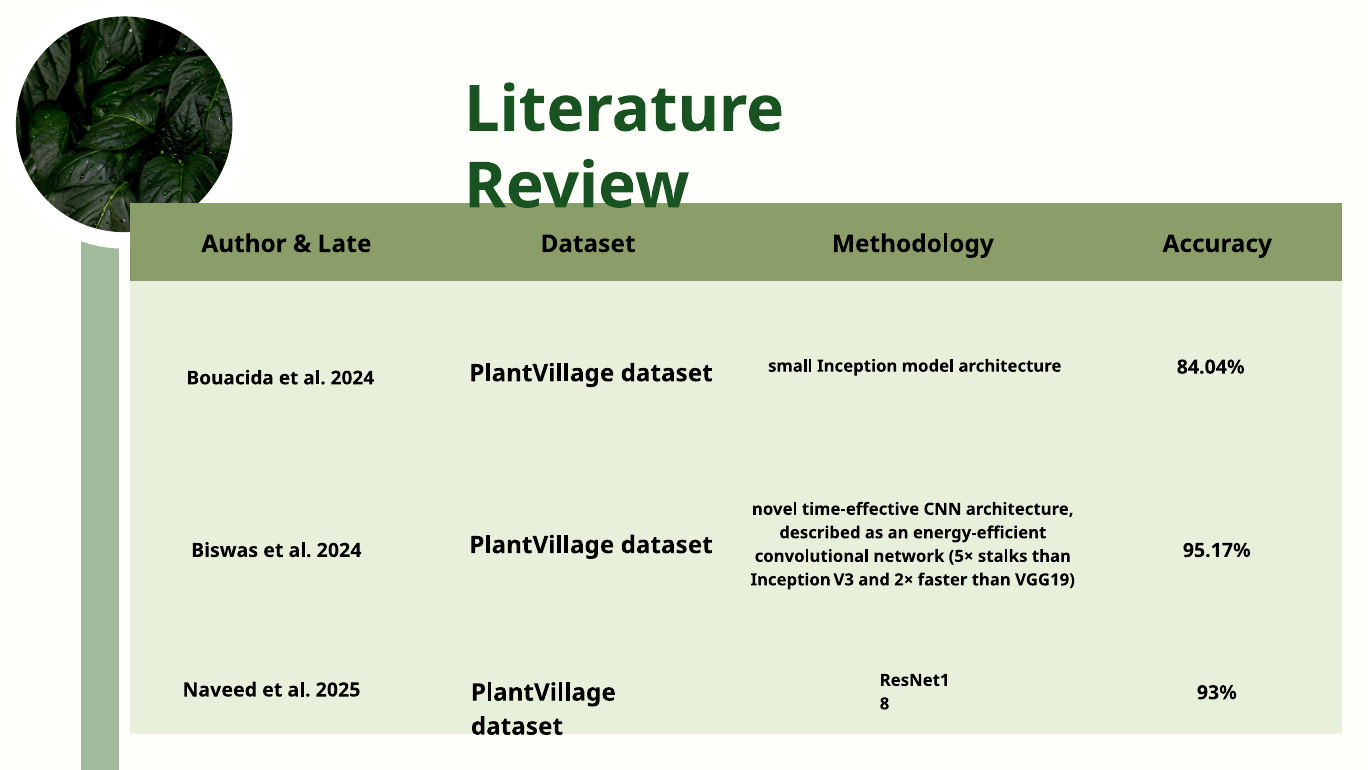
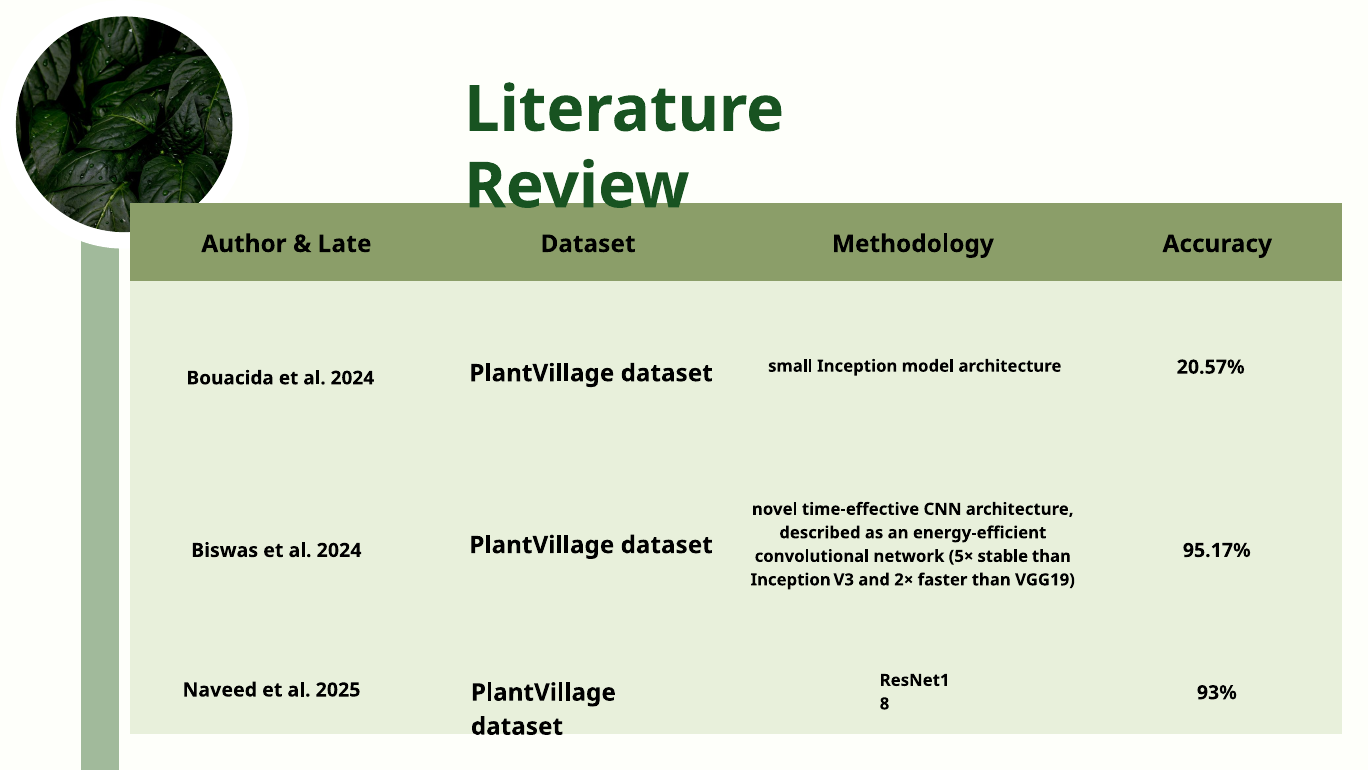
84.04%: 84.04% -> 20.57% (1211, 367)
stalks: stalks -> stable (1003, 556)
